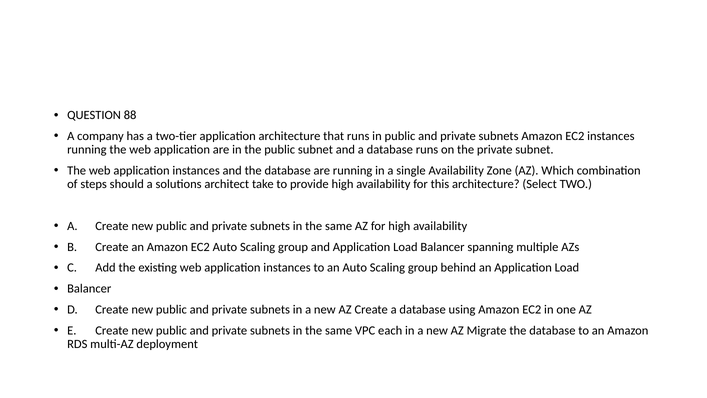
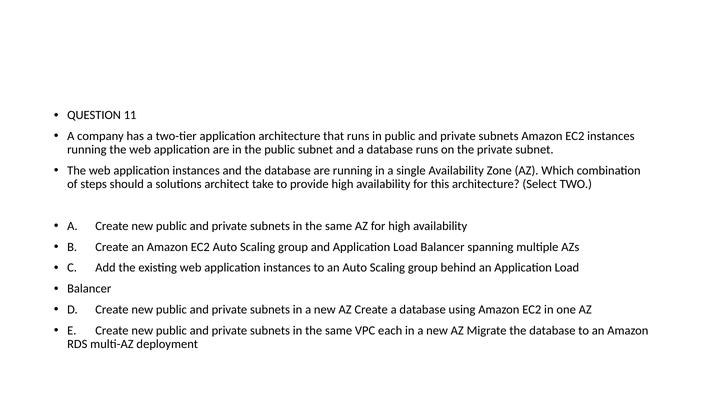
88: 88 -> 11 (130, 115)
